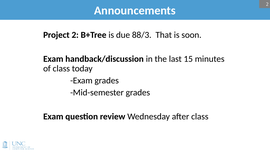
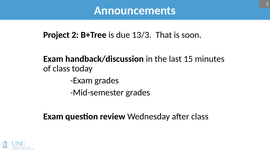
88/3: 88/3 -> 13/3 (142, 35)
